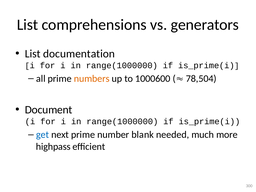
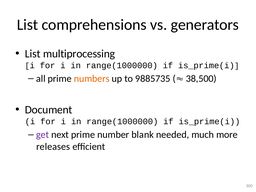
documentation: documentation -> multiprocessing (79, 54)
1000600: 1000600 -> 9885735 (153, 79)
78,504: 78,504 -> 38,500 (201, 79)
get colour: blue -> purple (43, 135)
highpass: highpass -> releases (53, 147)
